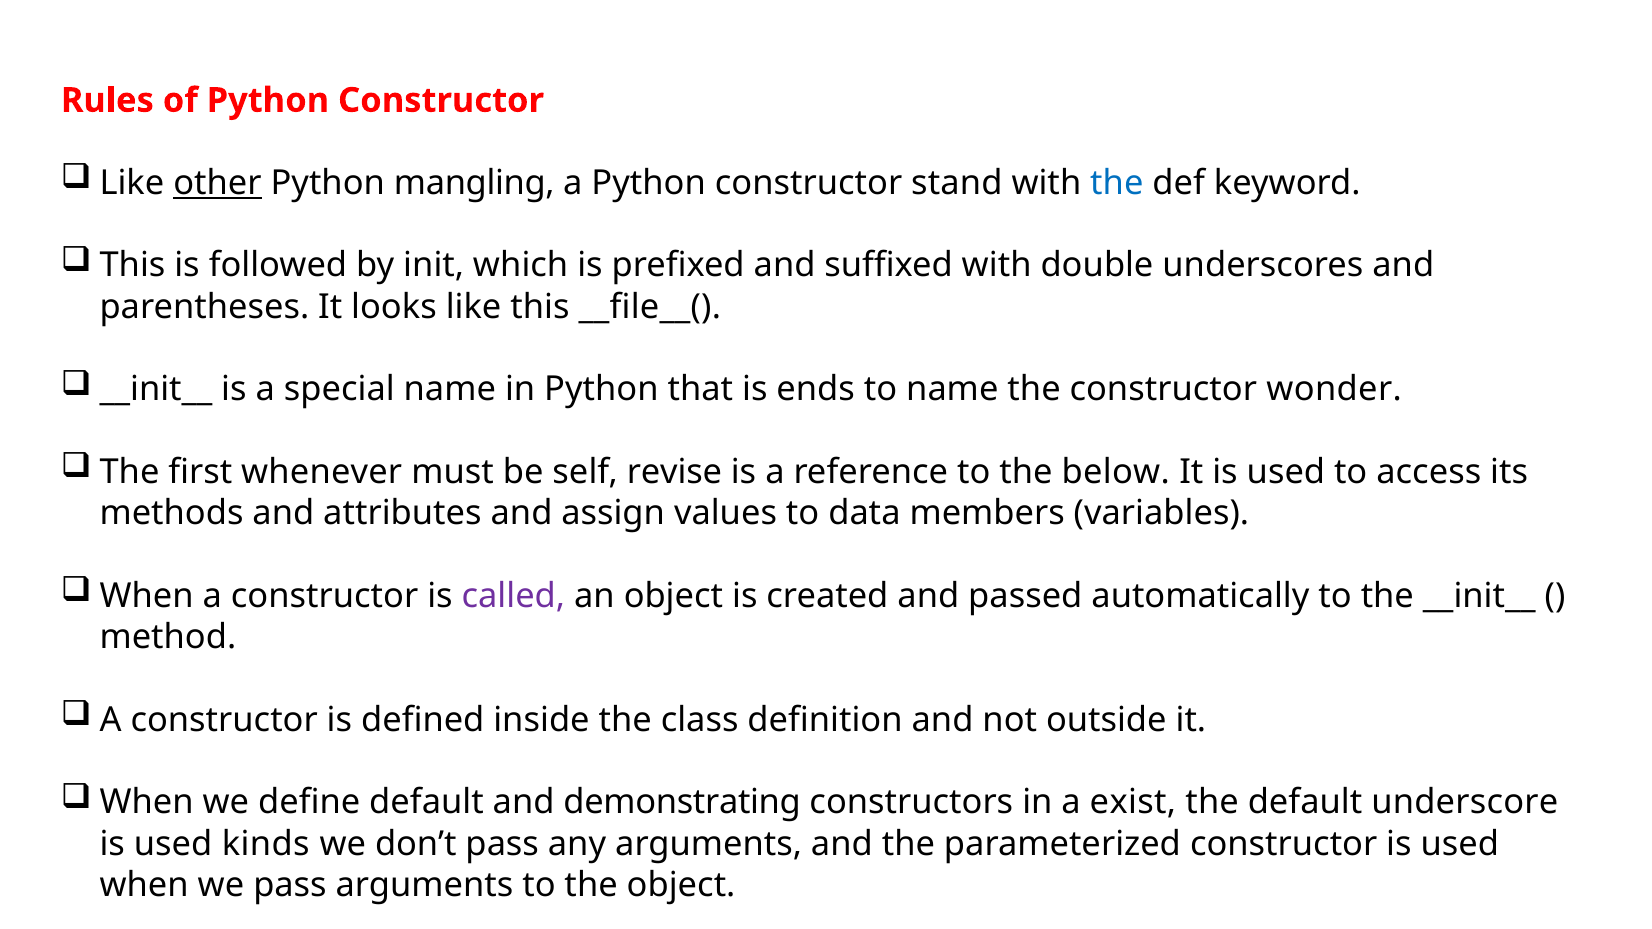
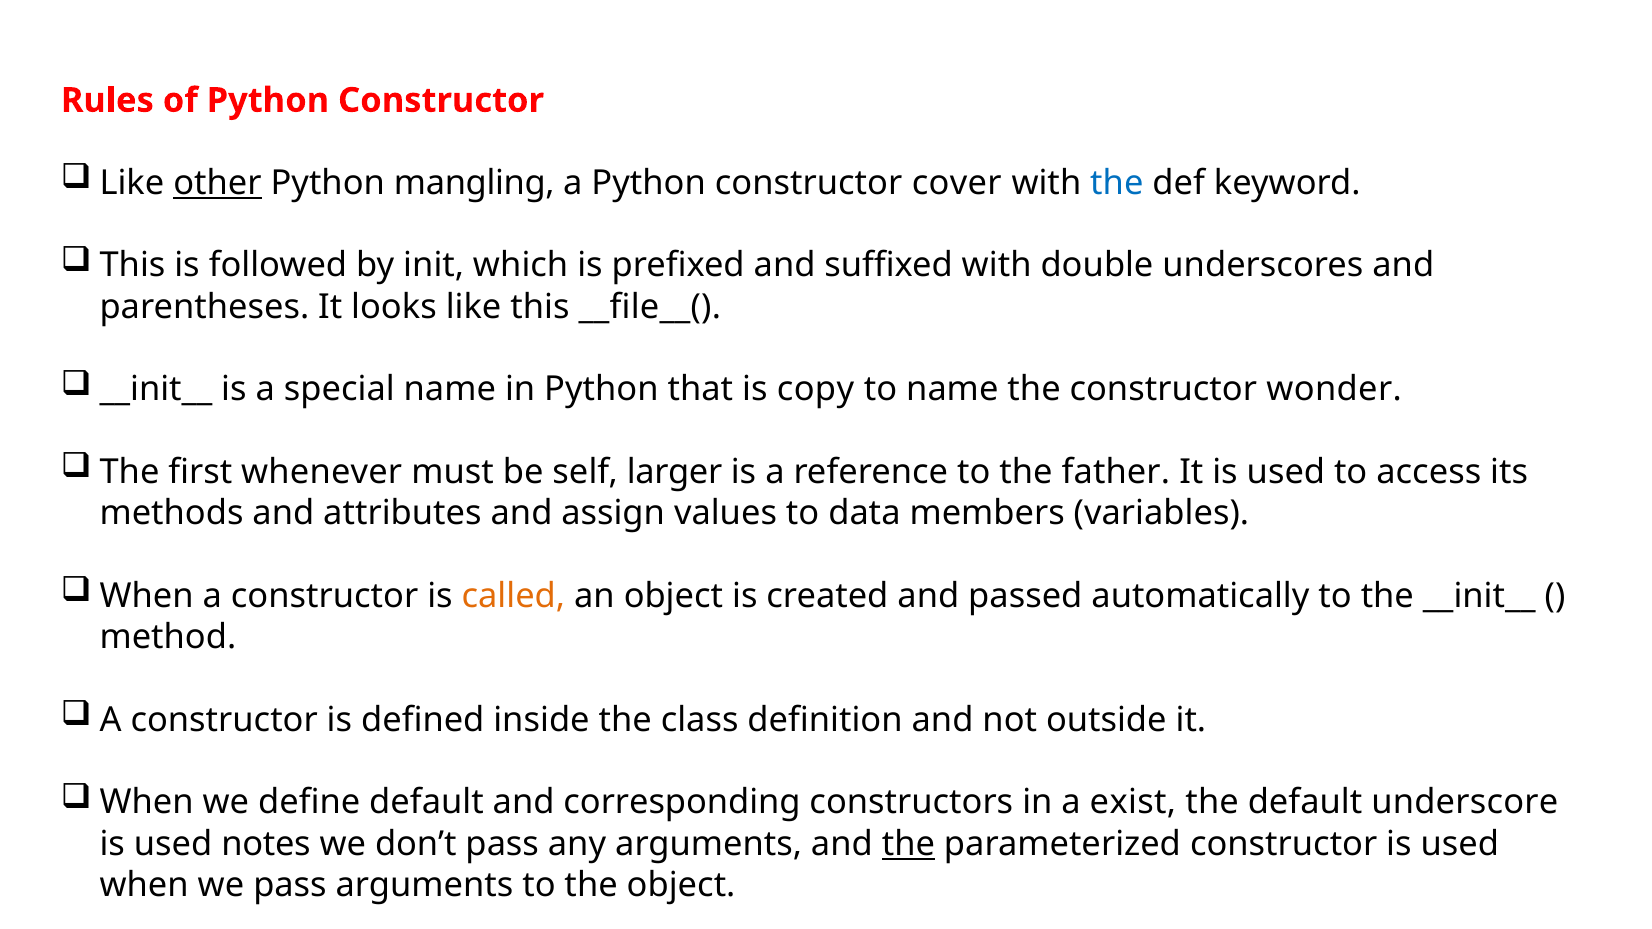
stand: stand -> cover (957, 183)
ends: ends -> copy (816, 390)
revise: revise -> larger (675, 472)
below: below -> father (1116, 472)
called colour: purple -> orange (513, 596)
demonstrating: demonstrating -> corresponding (682, 803)
kinds: kinds -> notes (266, 844)
the underline: none -> present (908, 844)
